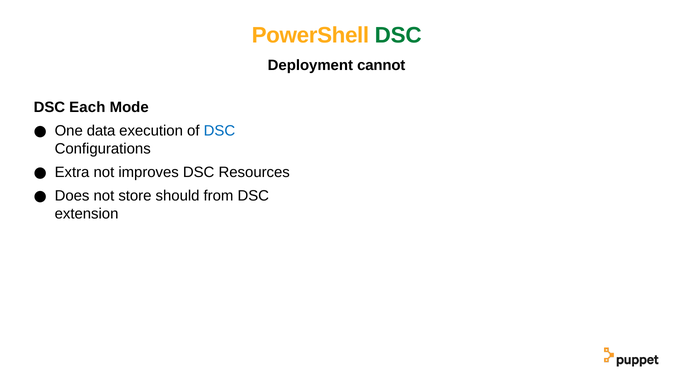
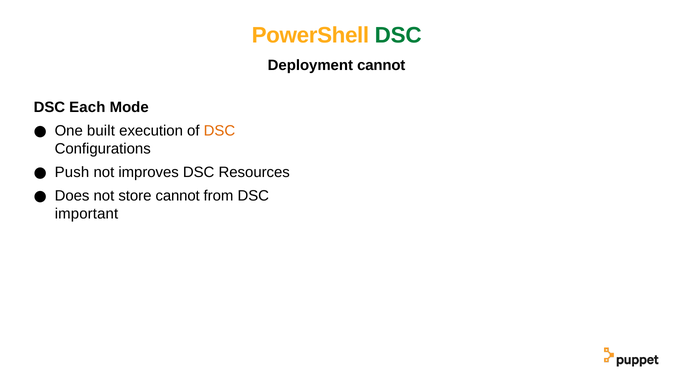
data: data -> built (101, 131)
DSC colour: blue -> orange (219, 131)
Extra: Extra -> Push (72, 172)
store should: should -> cannot (178, 196)
extension: extension -> important (86, 214)
